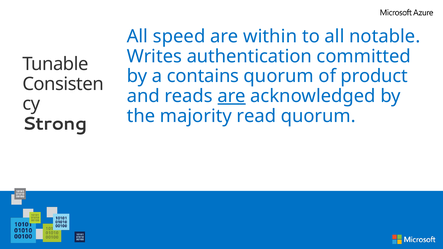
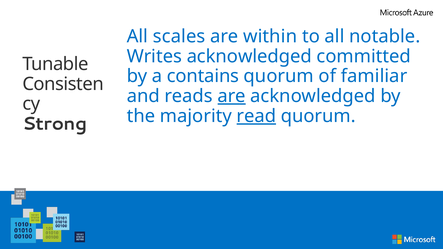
speed: speed -> scales (179, 36)
Writes authentication: authentication -> acknowledged (249, 56)
product: product -> familiar (374, 76)
read underline: none -> present (256, 116)
